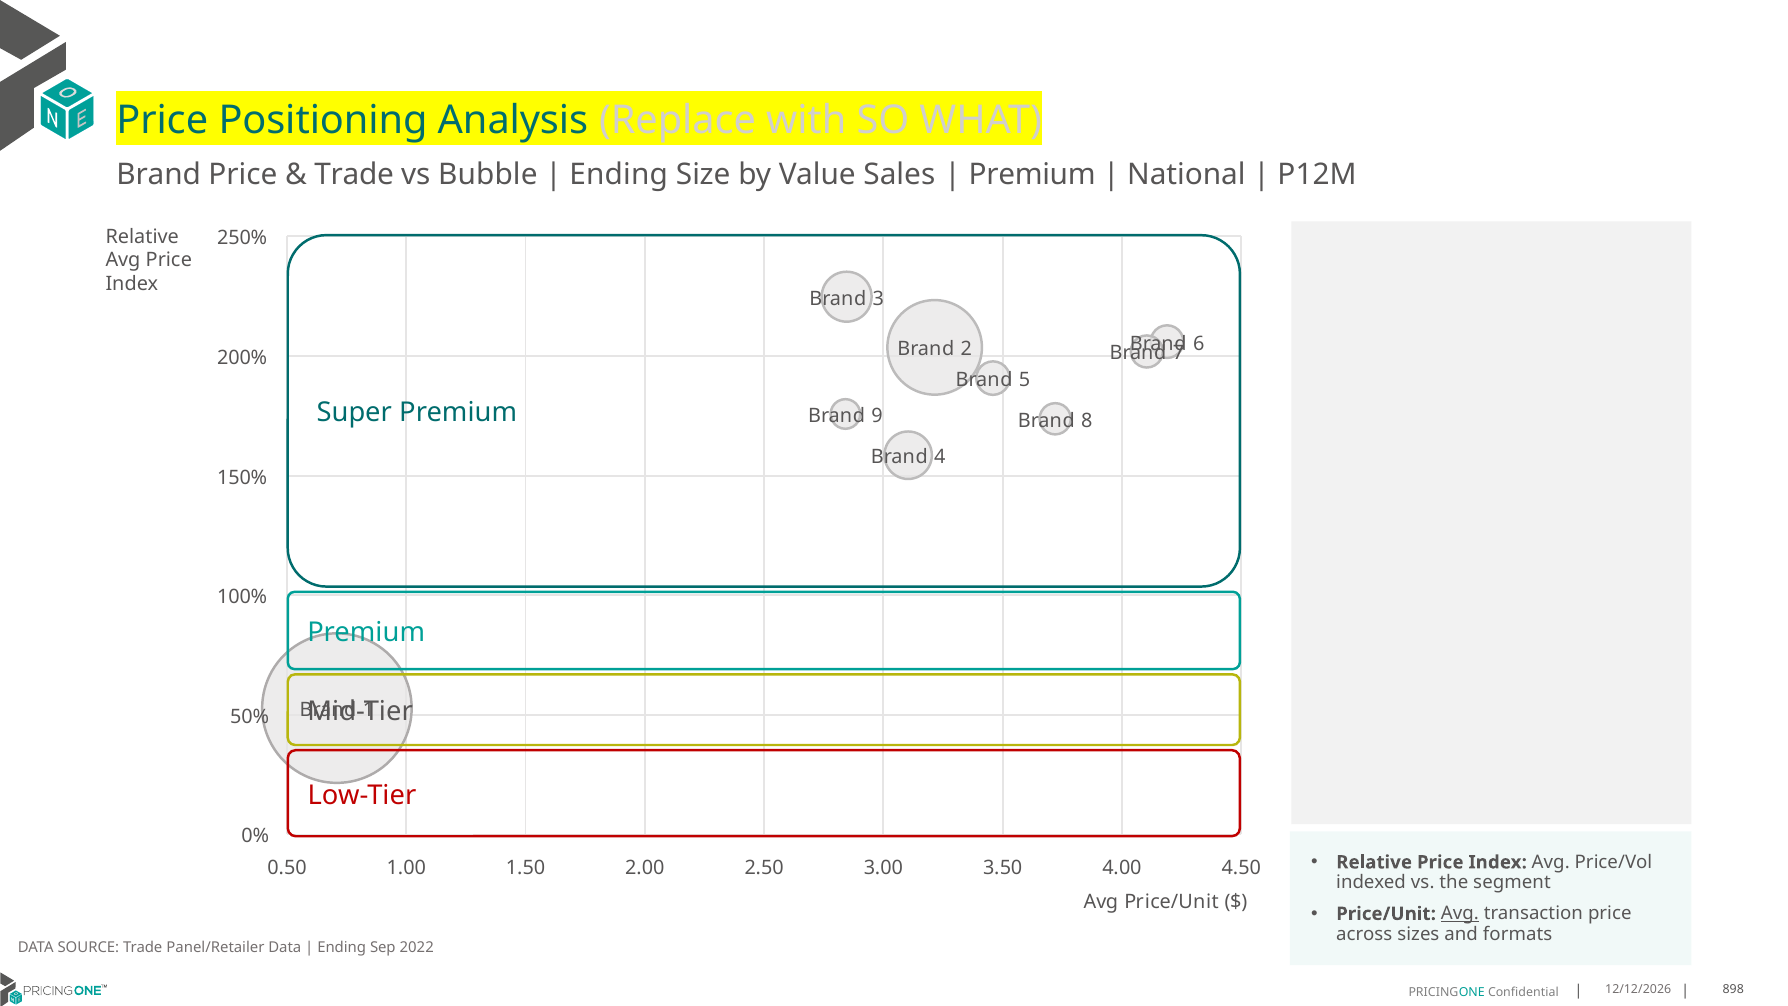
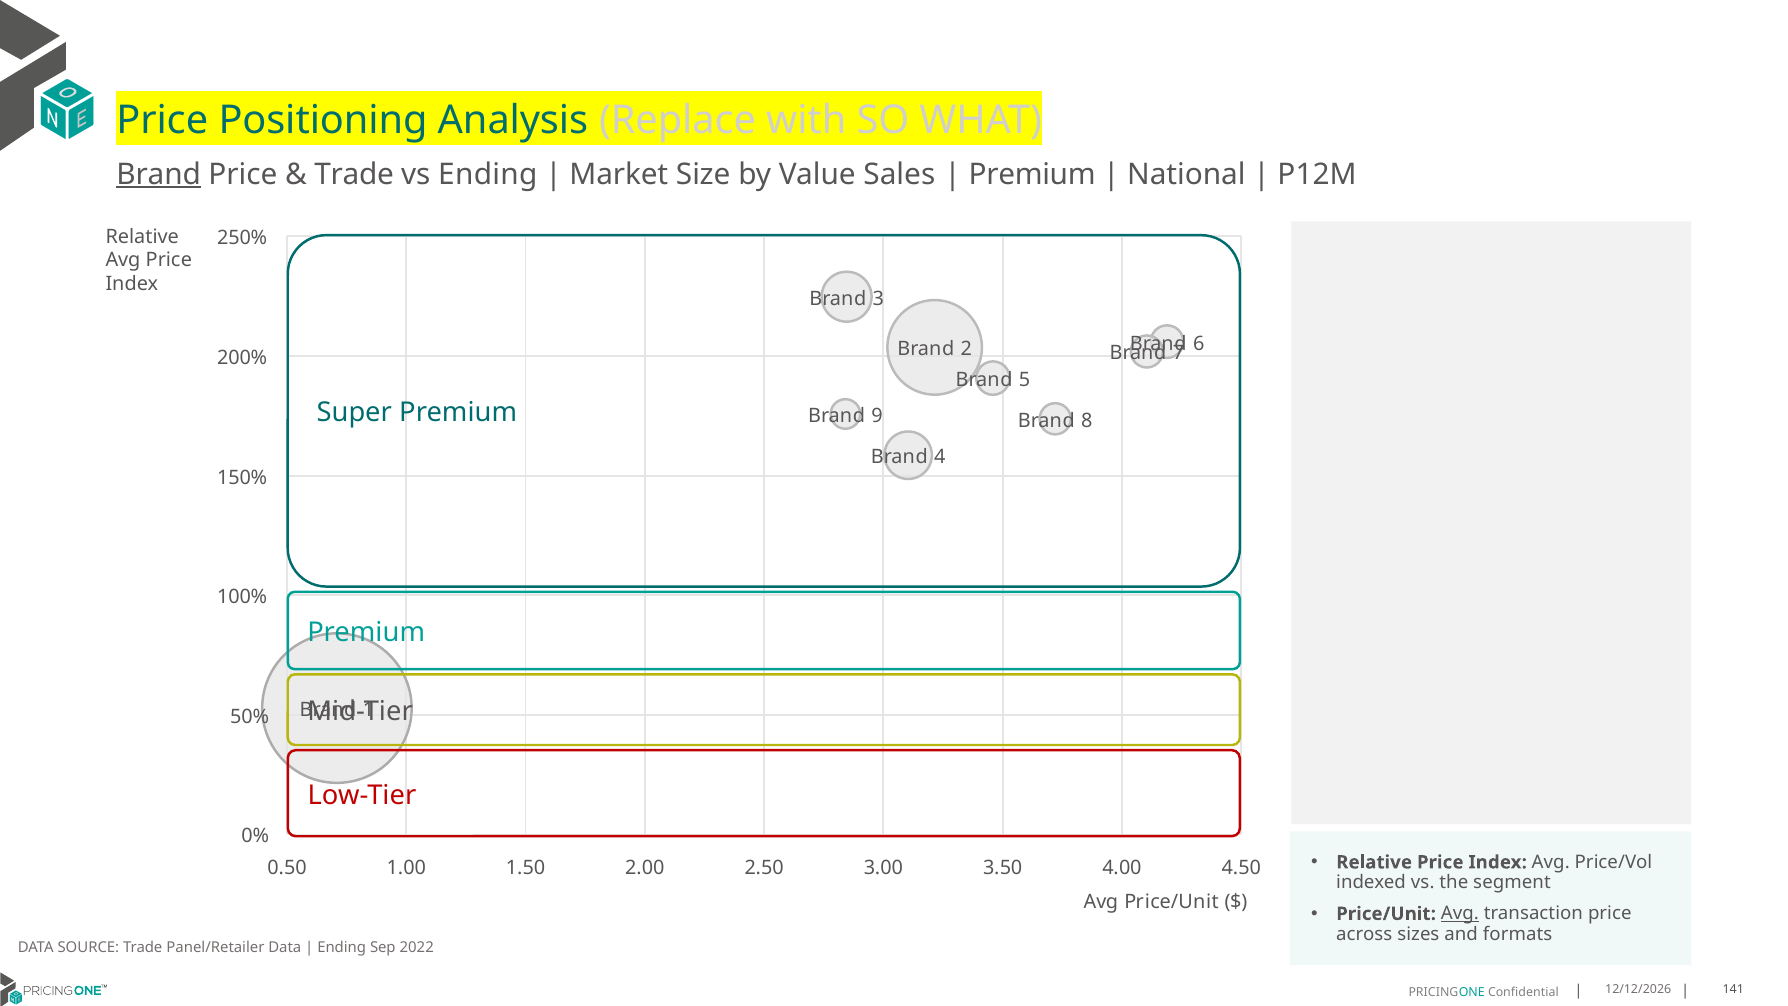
Brand underline: none -> present (159, 174)
vs Bubble: Bubble -> Ending (488, 174)
Ending: Ending -> Market (619, 174)
898: 898 -> 141 (1733, 989)
